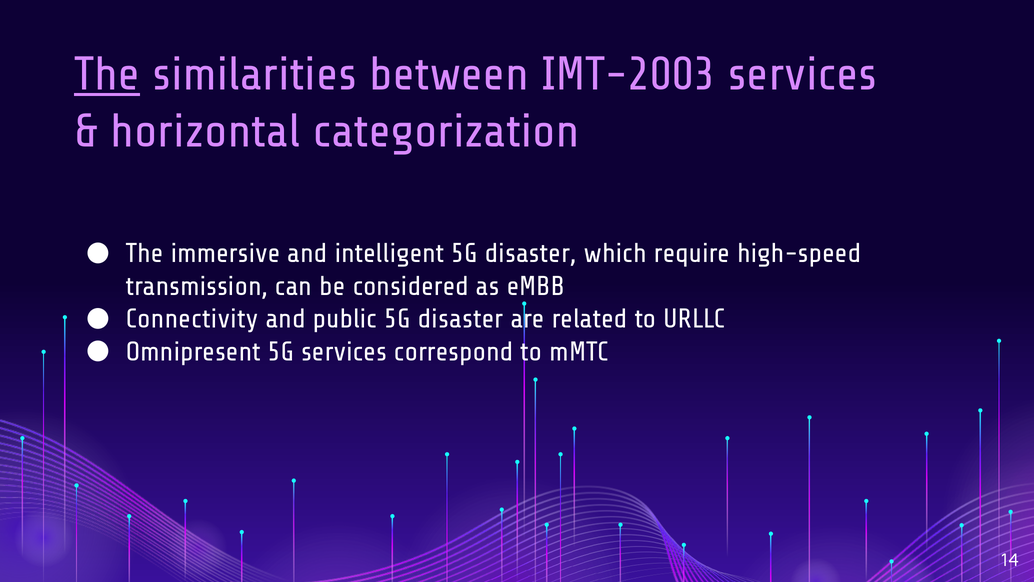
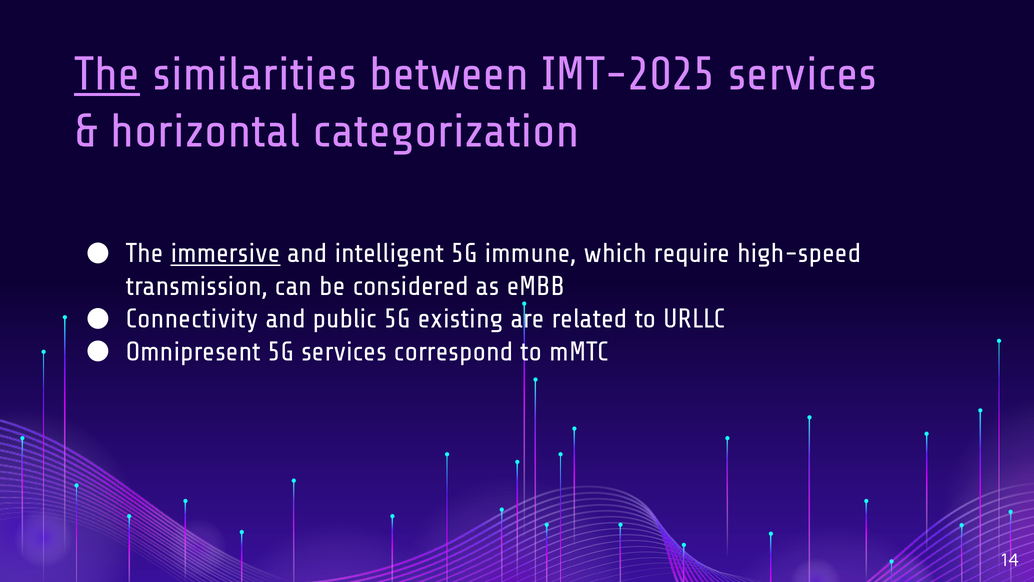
IMT-2003: IMT-2003 -> IMT-2025 (628, 74)
immersive underline: none -> present (226, 253)
intelligent 5G disaster: disaster -> immune (531, 253)
public 5G disaster: disaster -> existing (461, 319)
